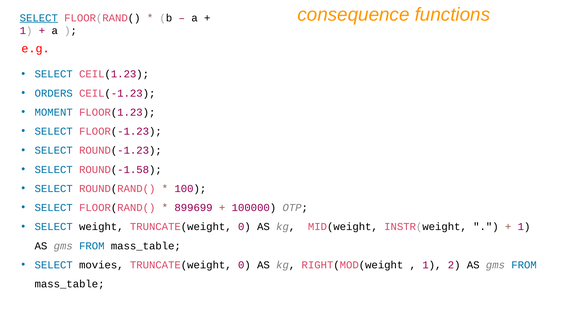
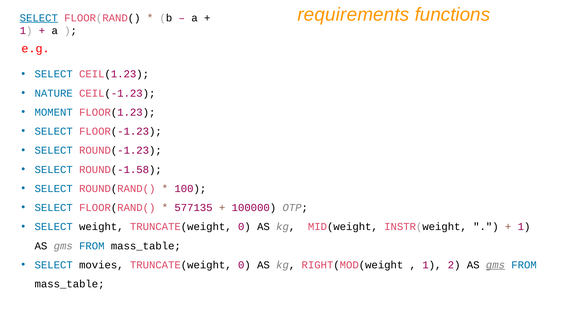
consequence: consequence -> requirements (353, 15)
ORDERS: ORDERS -> NATURE (54, 93)
899699: 899699 -> 577135 (194, 208)
gms underline: none -> present (495, 265)
